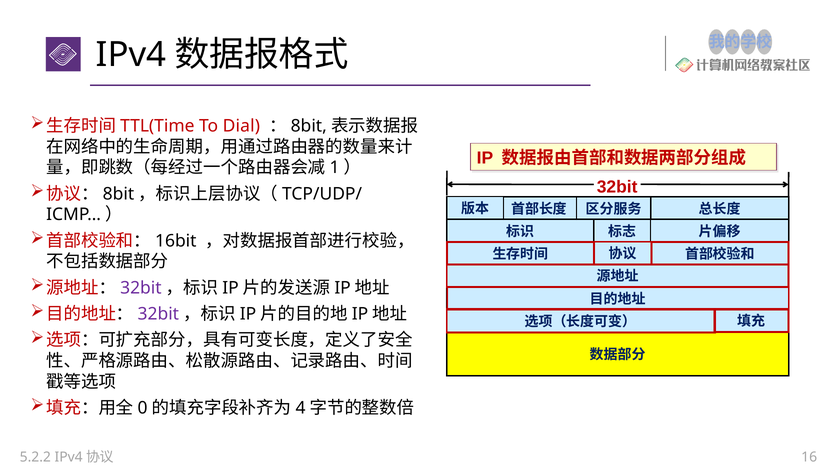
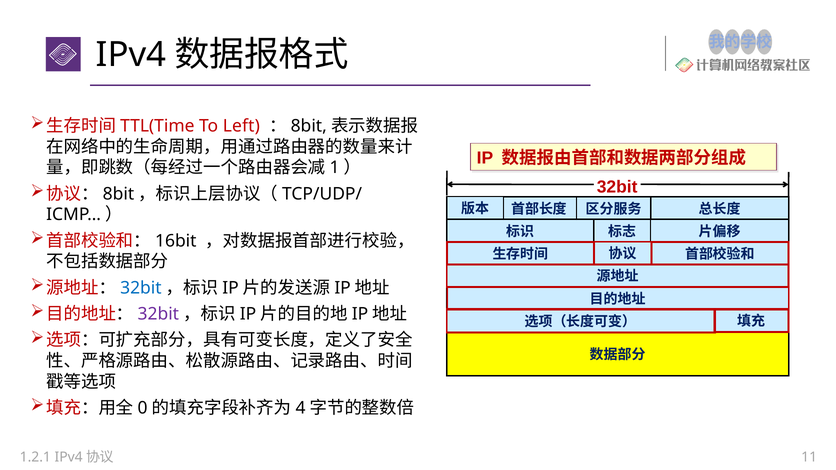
Dial: Dial -> Left (241, 126)
32bit colour: purple -> blue (141, 288)
5.2.2: 5.2.2 -> 1.2.1 (35, 457)
16: 16 -> 11 (809, 457)
